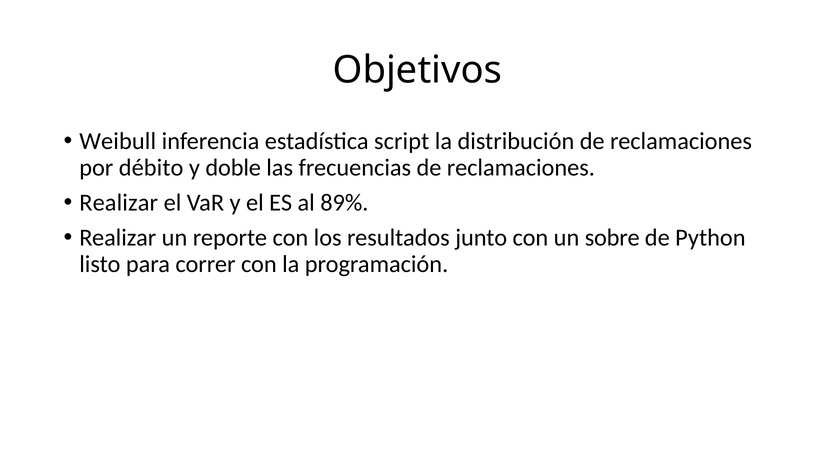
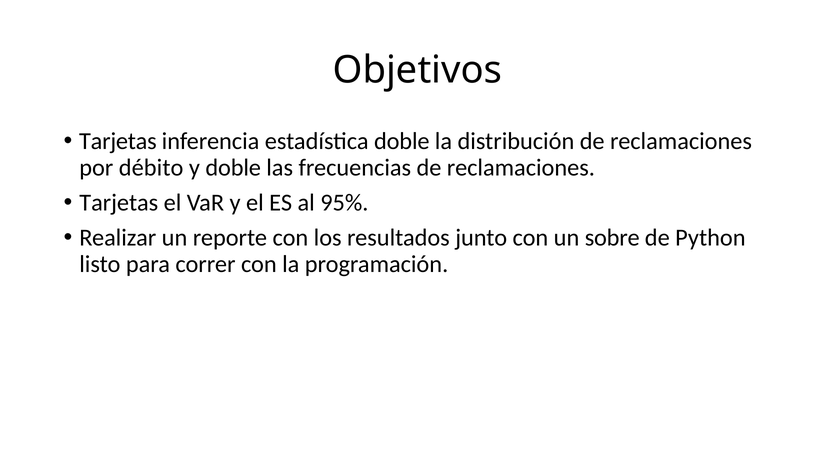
Weibull: Weibull -> Tarjetas (118, 141)
estadística script: script -> doble (402, 141)
Realizar: Realizar -> Tarjetas (119, 202)
89%: 89% -> 95% (344, 202)
